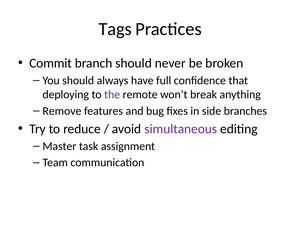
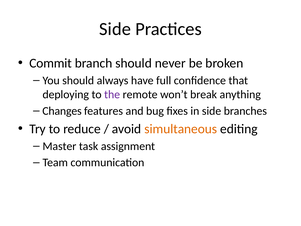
Tags: Tags -> Side (115, 29)
Remove: Remove -> Changes (62, 111)
simultaneous colour: purple -> orange (181, 129)
